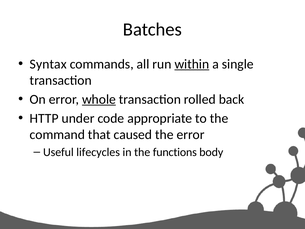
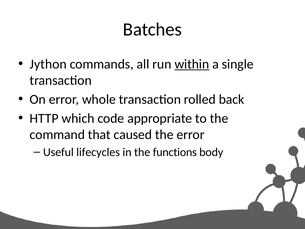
Syntax: Syntax -> Jython (48, 64)
whole underline: present -> none (99, 99)
under: under -> which (78, 118)
